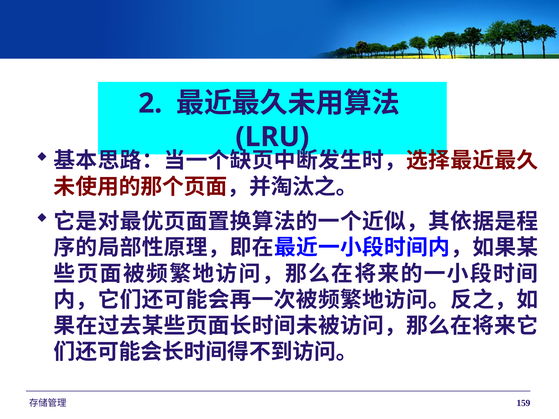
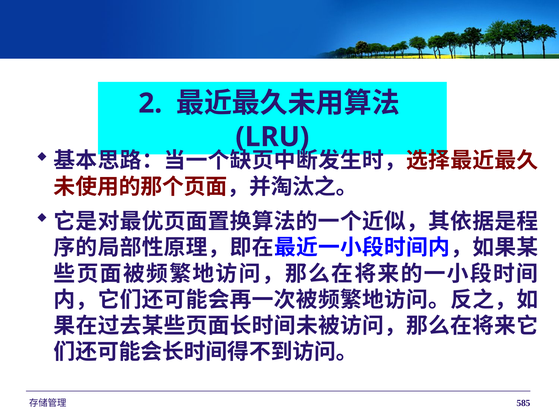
159: 159 -> 585 (523, 403)
